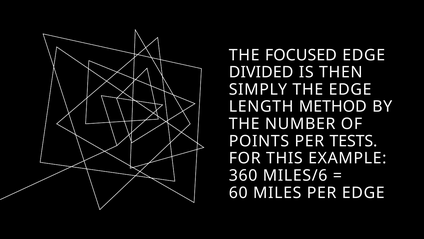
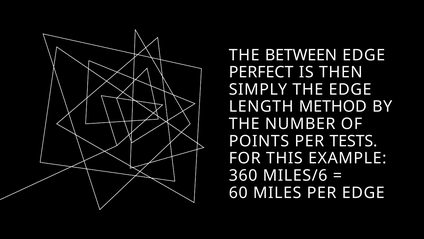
FOCUSED: FOCUSED -> BETWEEN (301, 55)
DIVIDED: DIVIDED -> PERFECT (261, 72)
